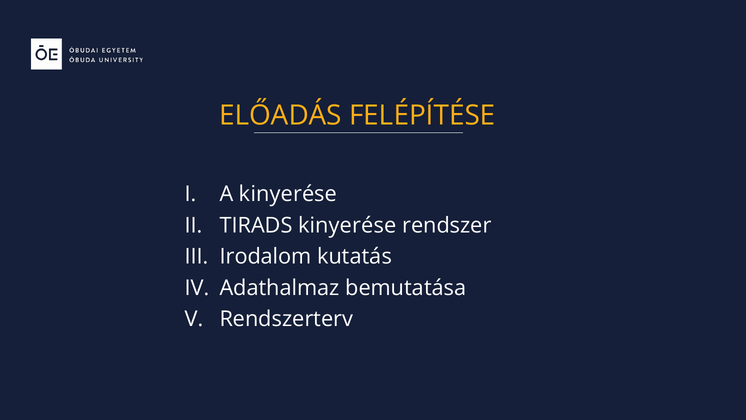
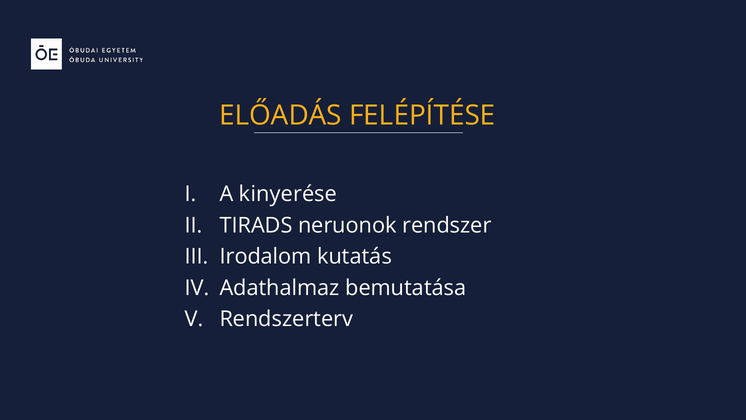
TIRADS kinyerése: kinyerése -> neruonok (347, 225)
